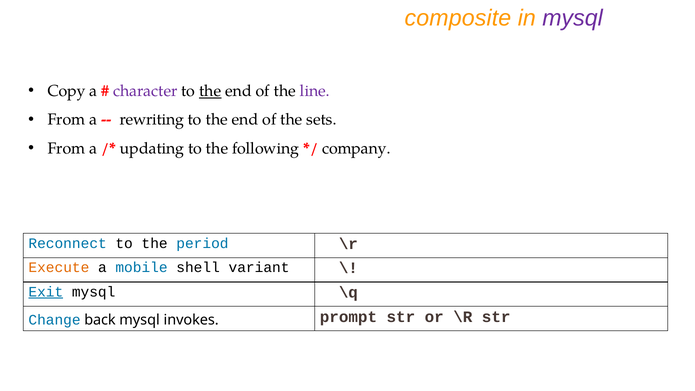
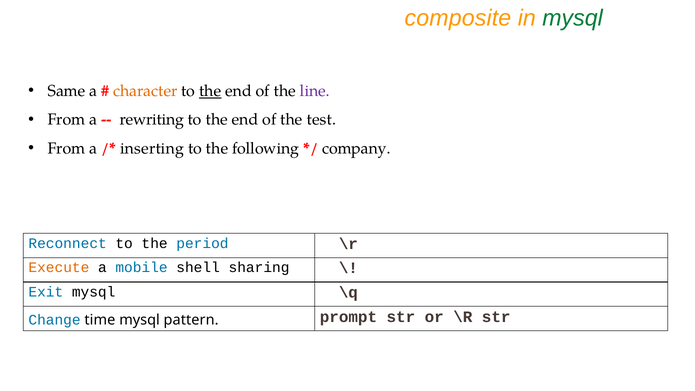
mysql colour: purple -> green (573, 18)
Copy: Copy -> Same (67, 91)
character colour: purple -> orange (145, 91)
sets: sets -> test (321, 120)
updating: updating -> inserting (152, 148)
variant: variant -> sharing (259, 268)
Exit underline: present -> none (46, 292)
back: back -> time (100, 320)
invokes: invokes -> pattern (191, 320)
